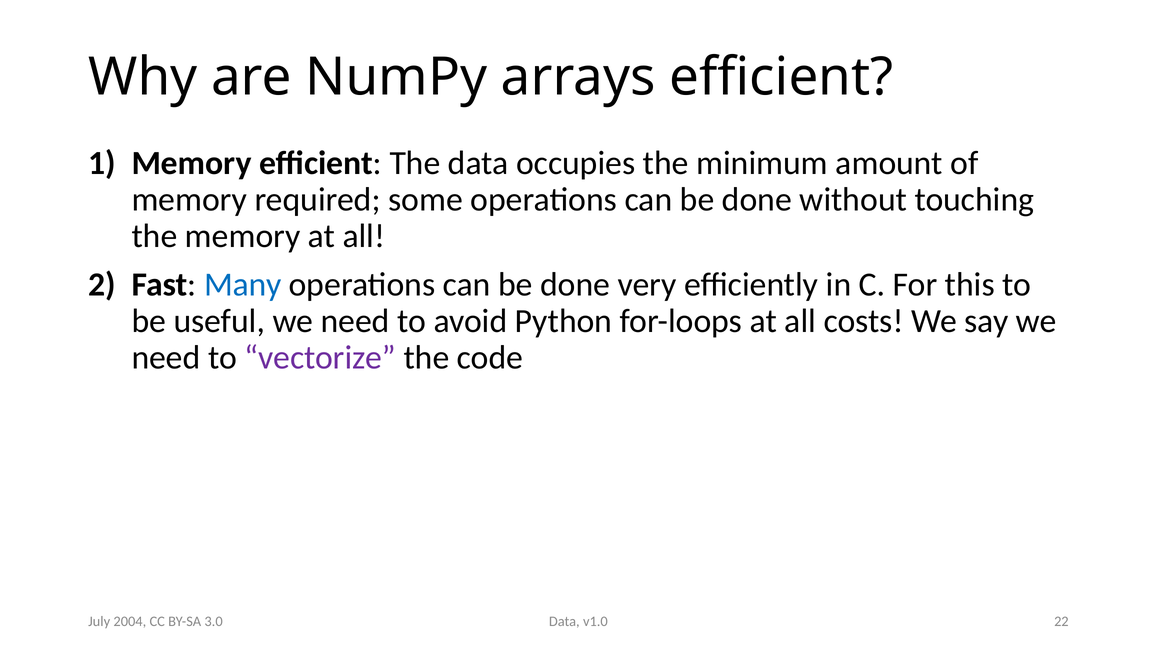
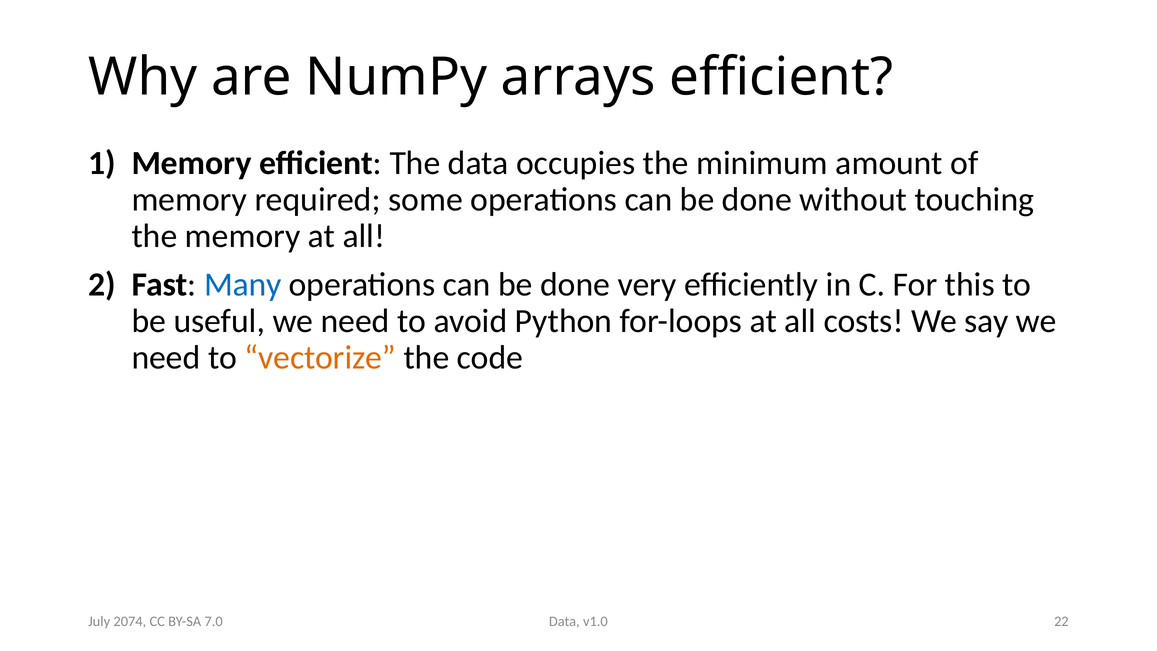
vectorize colour: purple -> orange (320, 358)
2004: 2004 -> 2074 (130, 622)
3.0: 3.0 -> 7.0 (214, 622)
